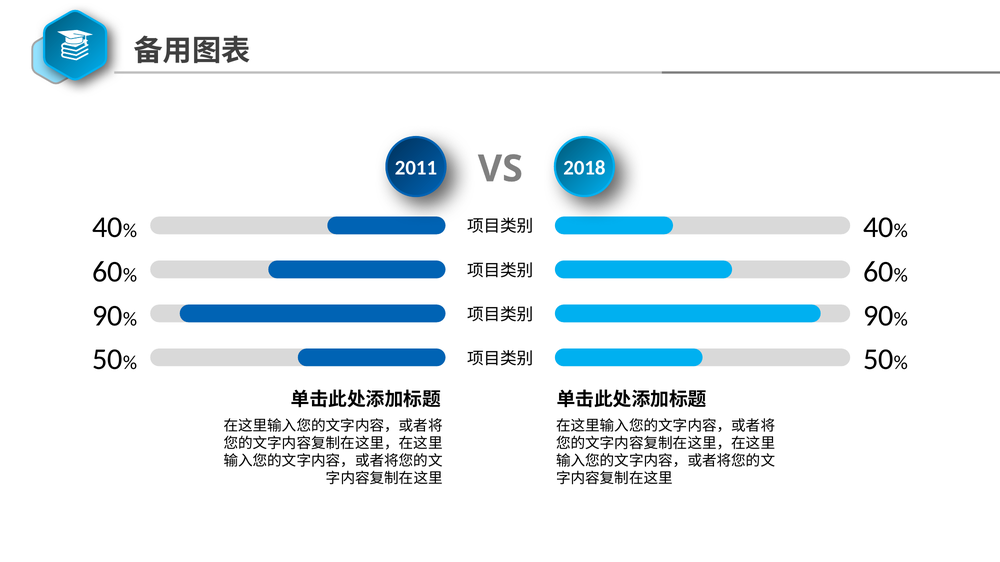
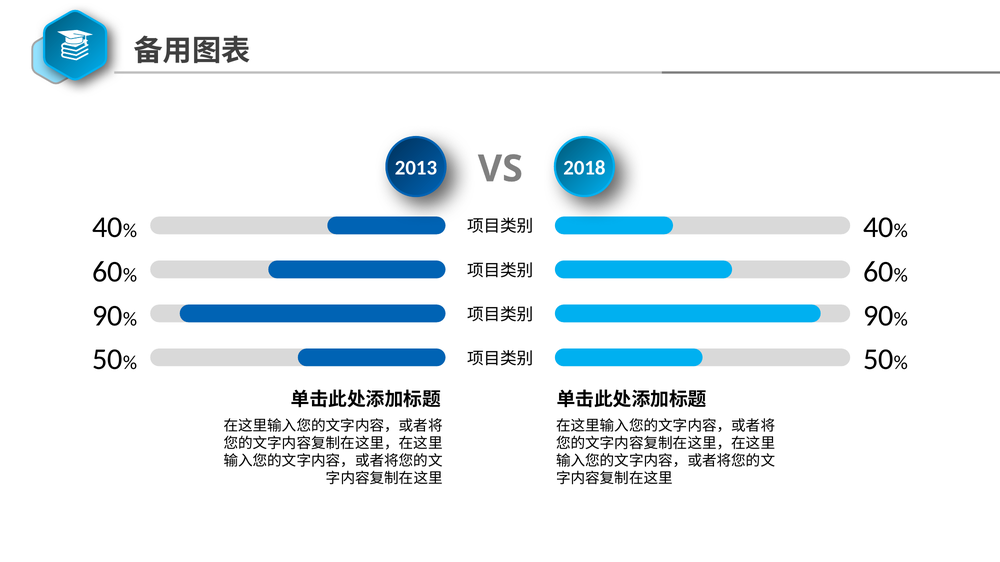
2011: 2011 -> 2013 (416, 168)
